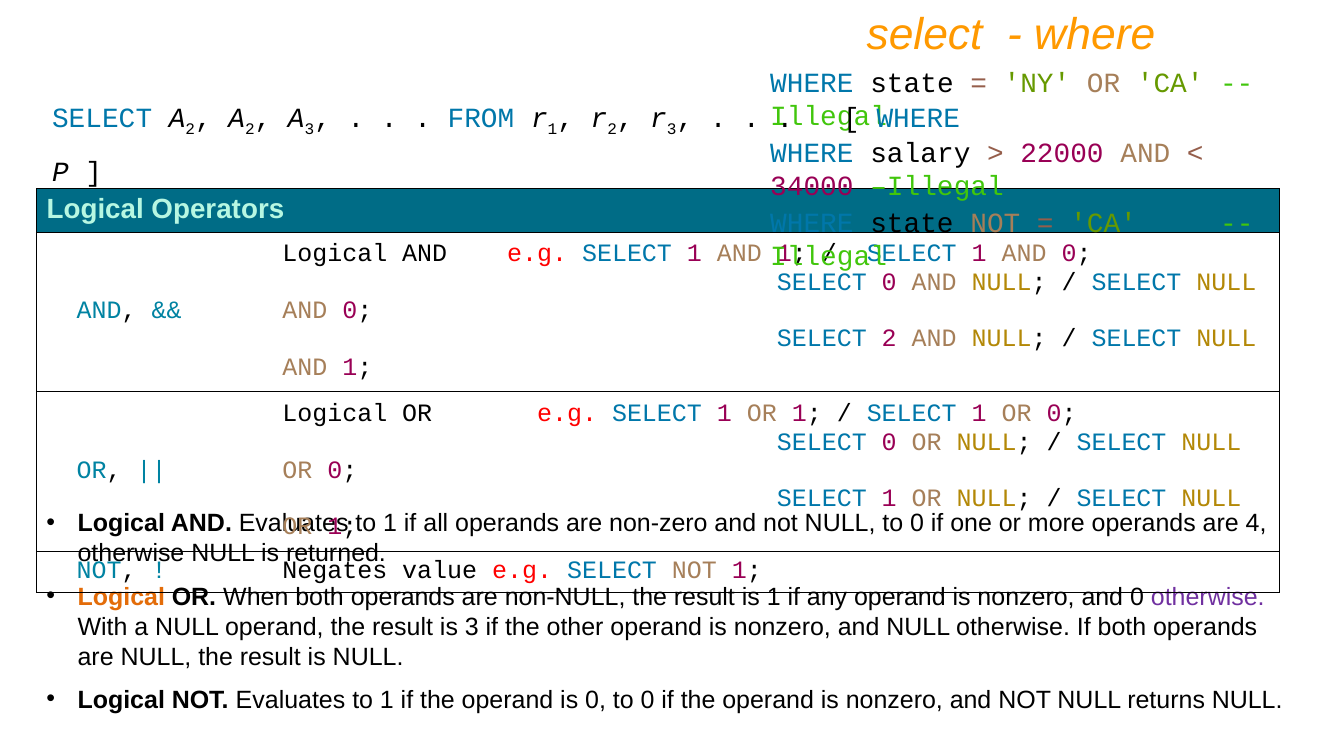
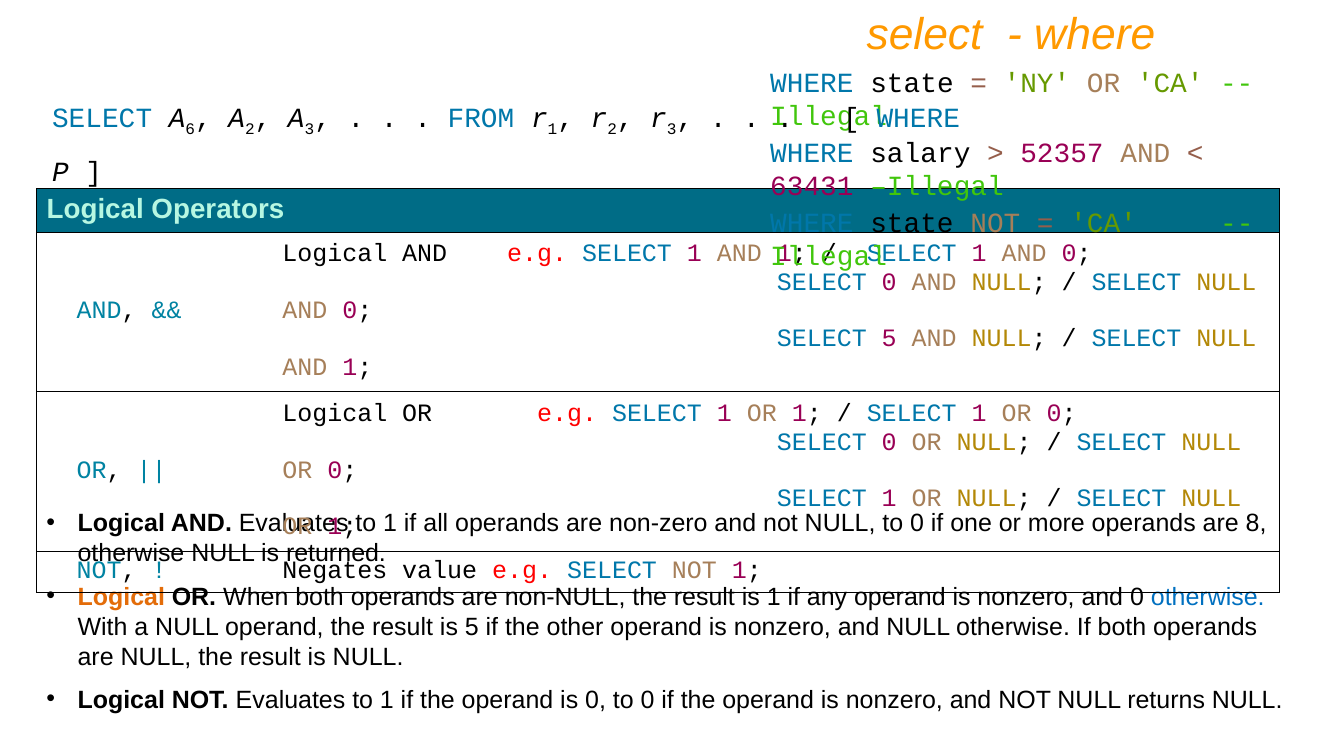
SELECT A 2: 2 -> 6 (190, 129)
22000: 22000 -> 52357 (1062, 153)
34000: 34000 -> 63431 (812, 187)
SELECT 2: 2 -> 5 (889, 339)
4: 4 -> 8 (1256, 524)
otherwise colour: purple -> blue (1208, 597)
is 3: 3 -> 5 (472, 627)
